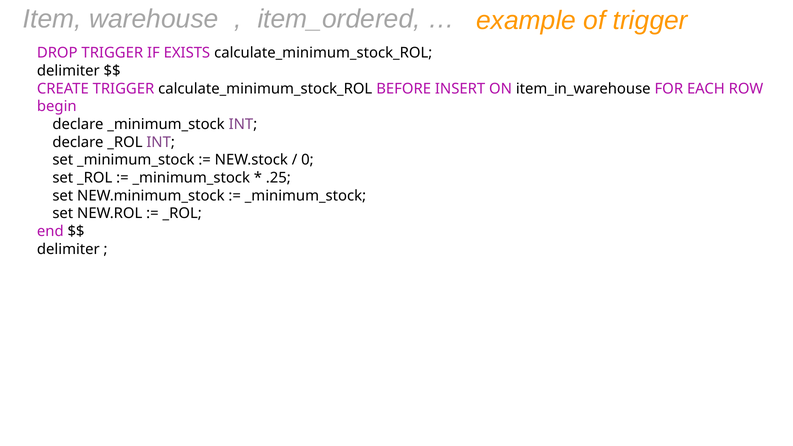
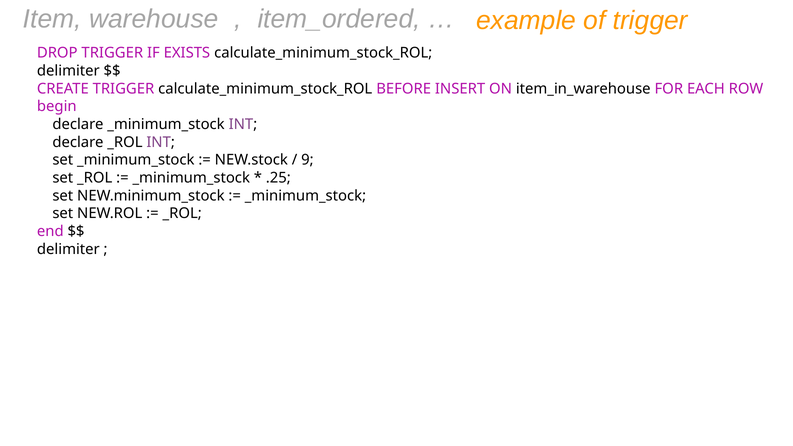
0: 0 -> 9 (307, 160)
